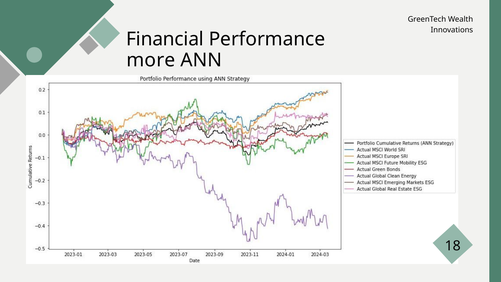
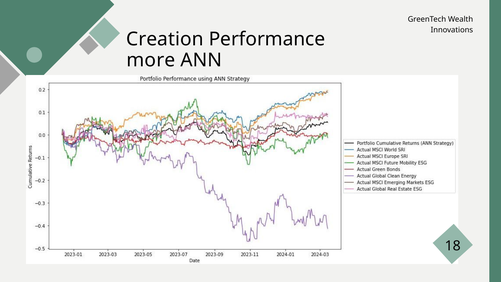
Financial: Financial -> Creation (165, 39)
